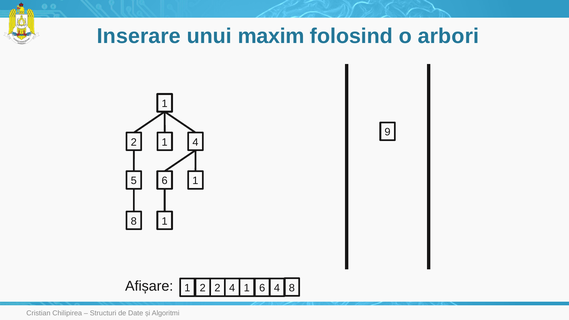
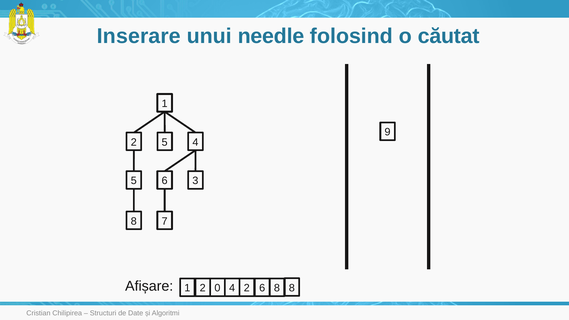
maxim: maxim -> needle (271, 36)
arbori: arbori -> căutat (449, 36)
2 1: 1 -> 5 (165, 142)
6 1: 1 -> 3 (195, 181)
8 1: 1 -> 7 (165, 221)
Afișare 1: 1 -> 2 (247, 288)
6 4: 4 -> 8 (277, 288)
2 2: 2 -> 0 (217, 288)
